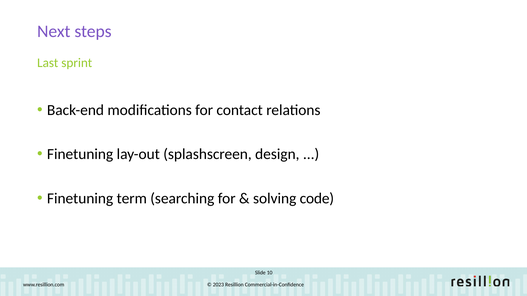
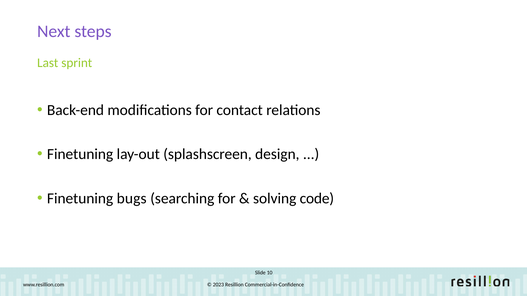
term: term -> bugs (132, 199)
